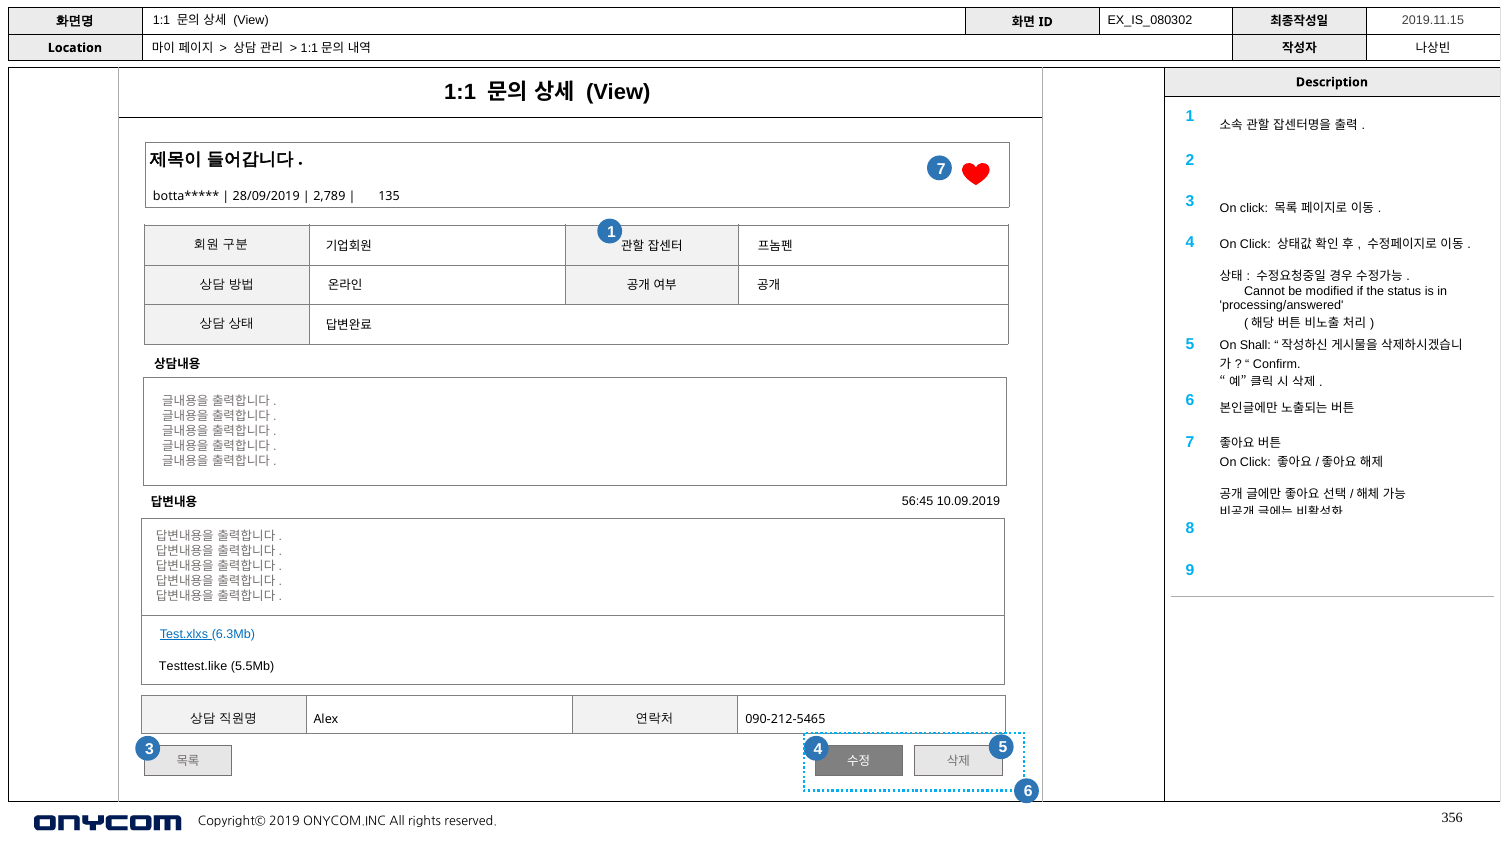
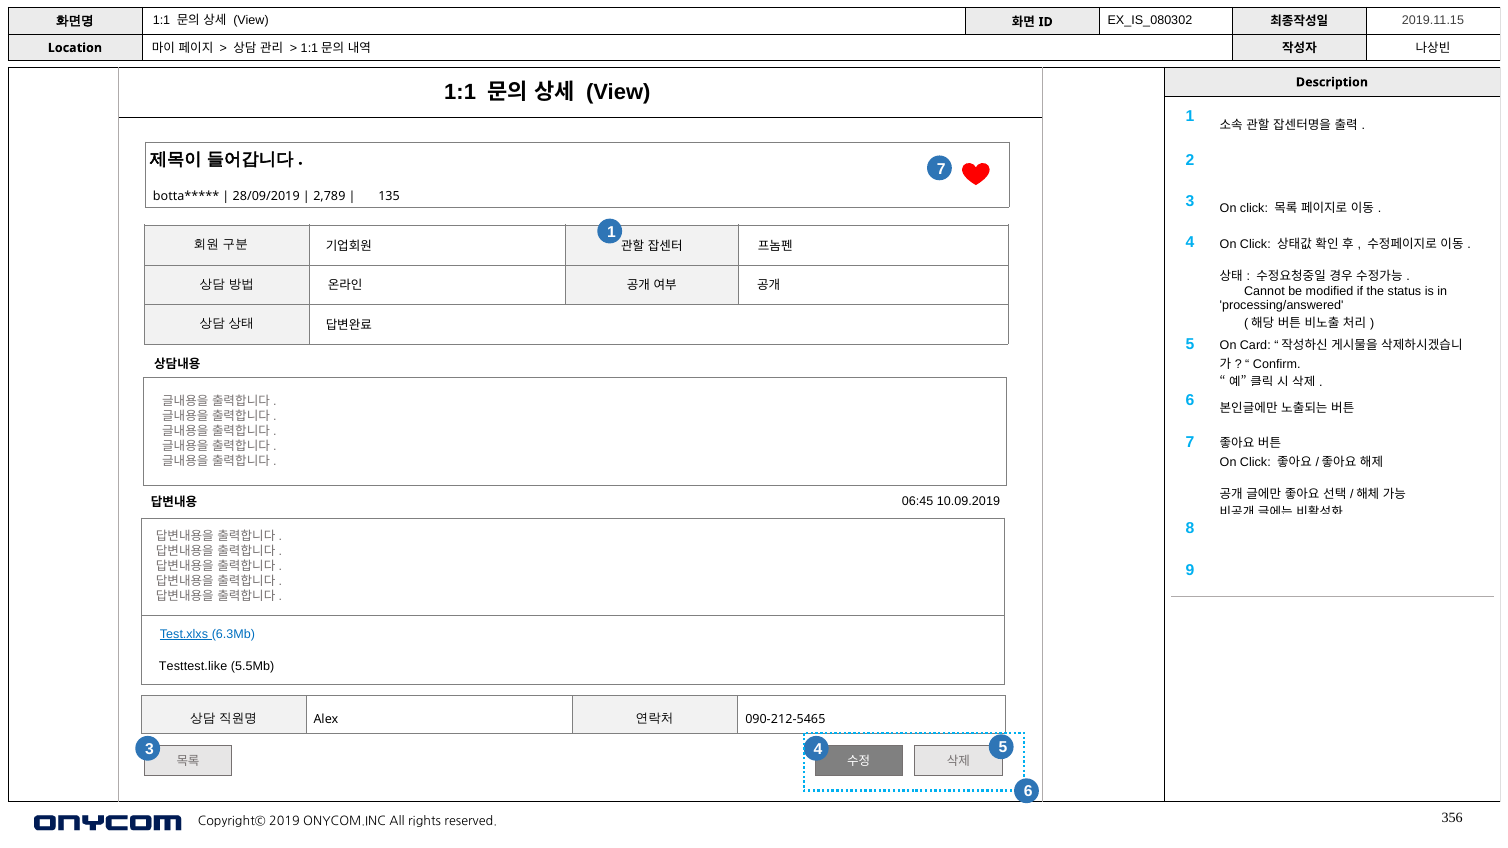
Shall: Shall -> Card (1255, 346)
56:45: 56:45 -> 06:45 (918, 502)
